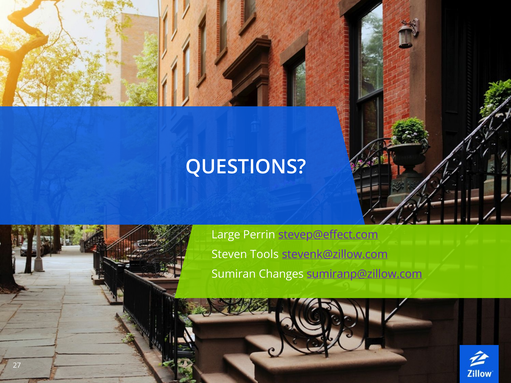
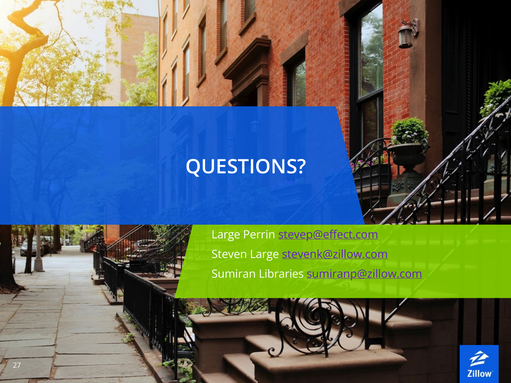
Steven Tools: Tools -> Large (264, 254)
Changes: Changes -> Libraries (281, 274)
